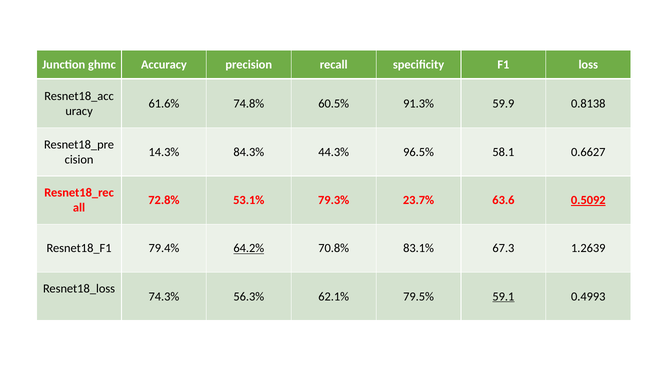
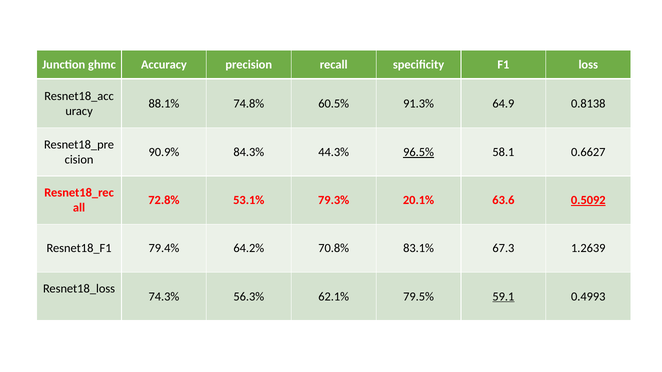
61.6%: 61.6% -> 88.1% (164, 104)
59.9: 59.9 -> 64.9 (503, 104)
14.3%: 14.3% -> 90.9% (164, 152)
96.5% underline: none -> present (419, 152)
23.7%: 23.7% -> 20.1% (419, 200)
64.2% underline: present -> none (249, 249)
